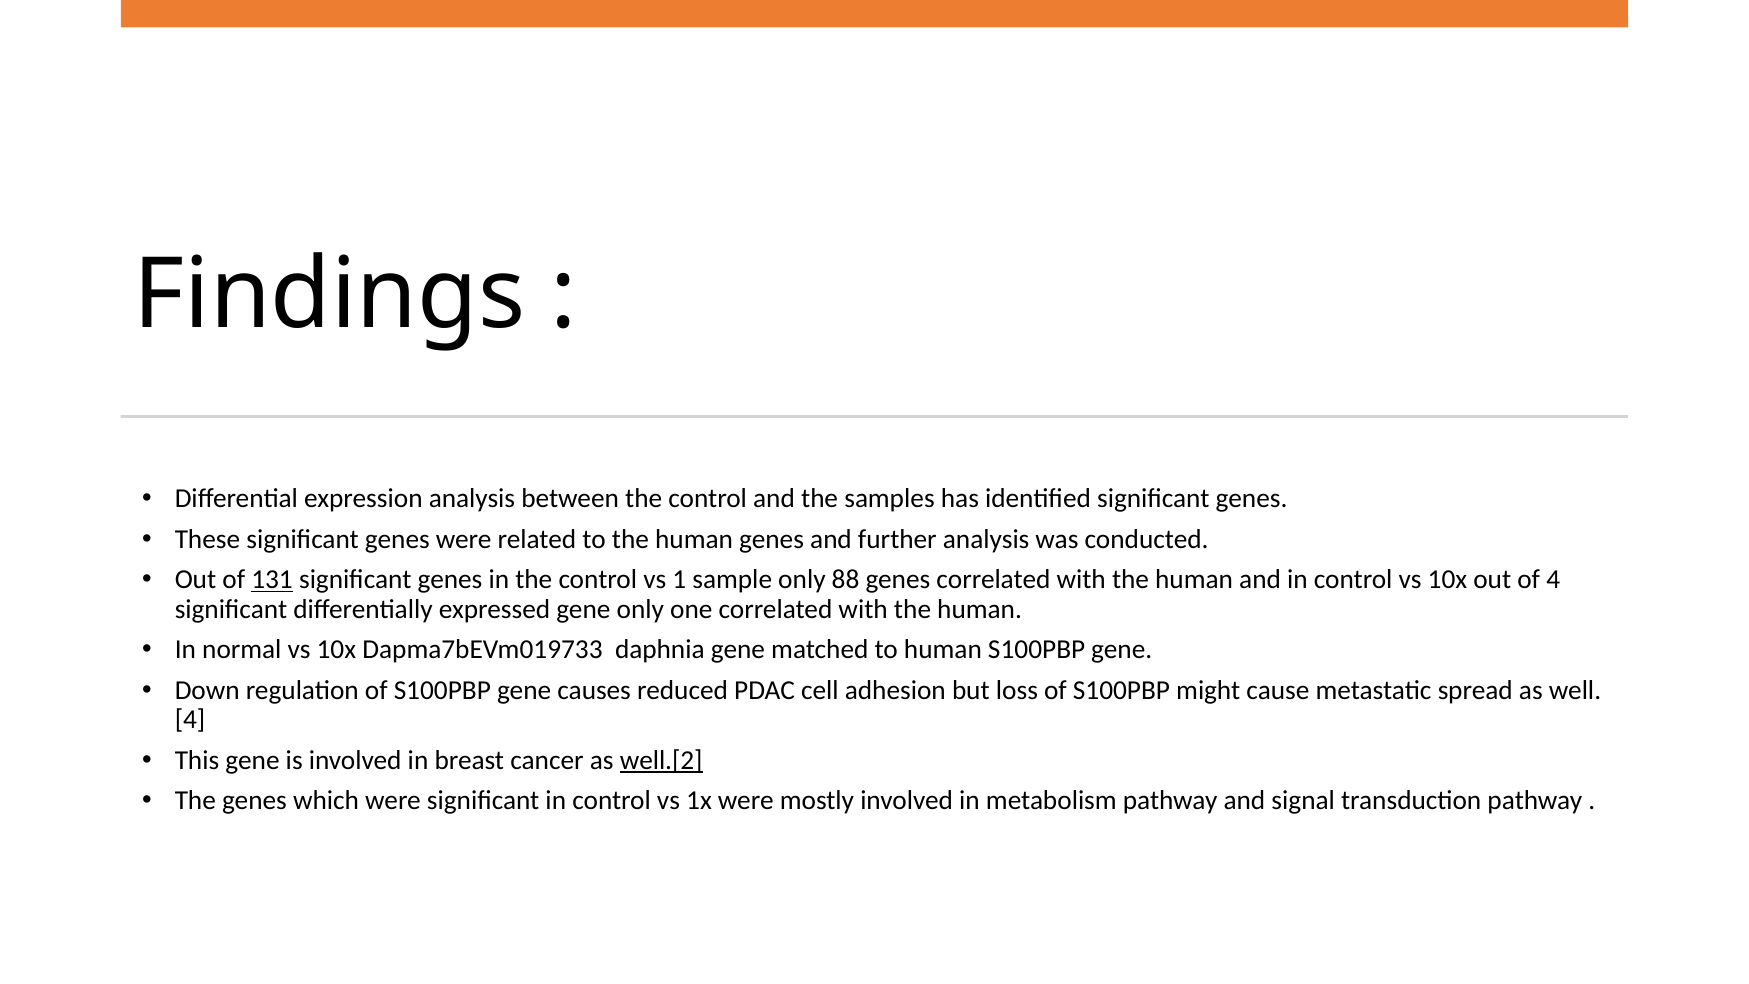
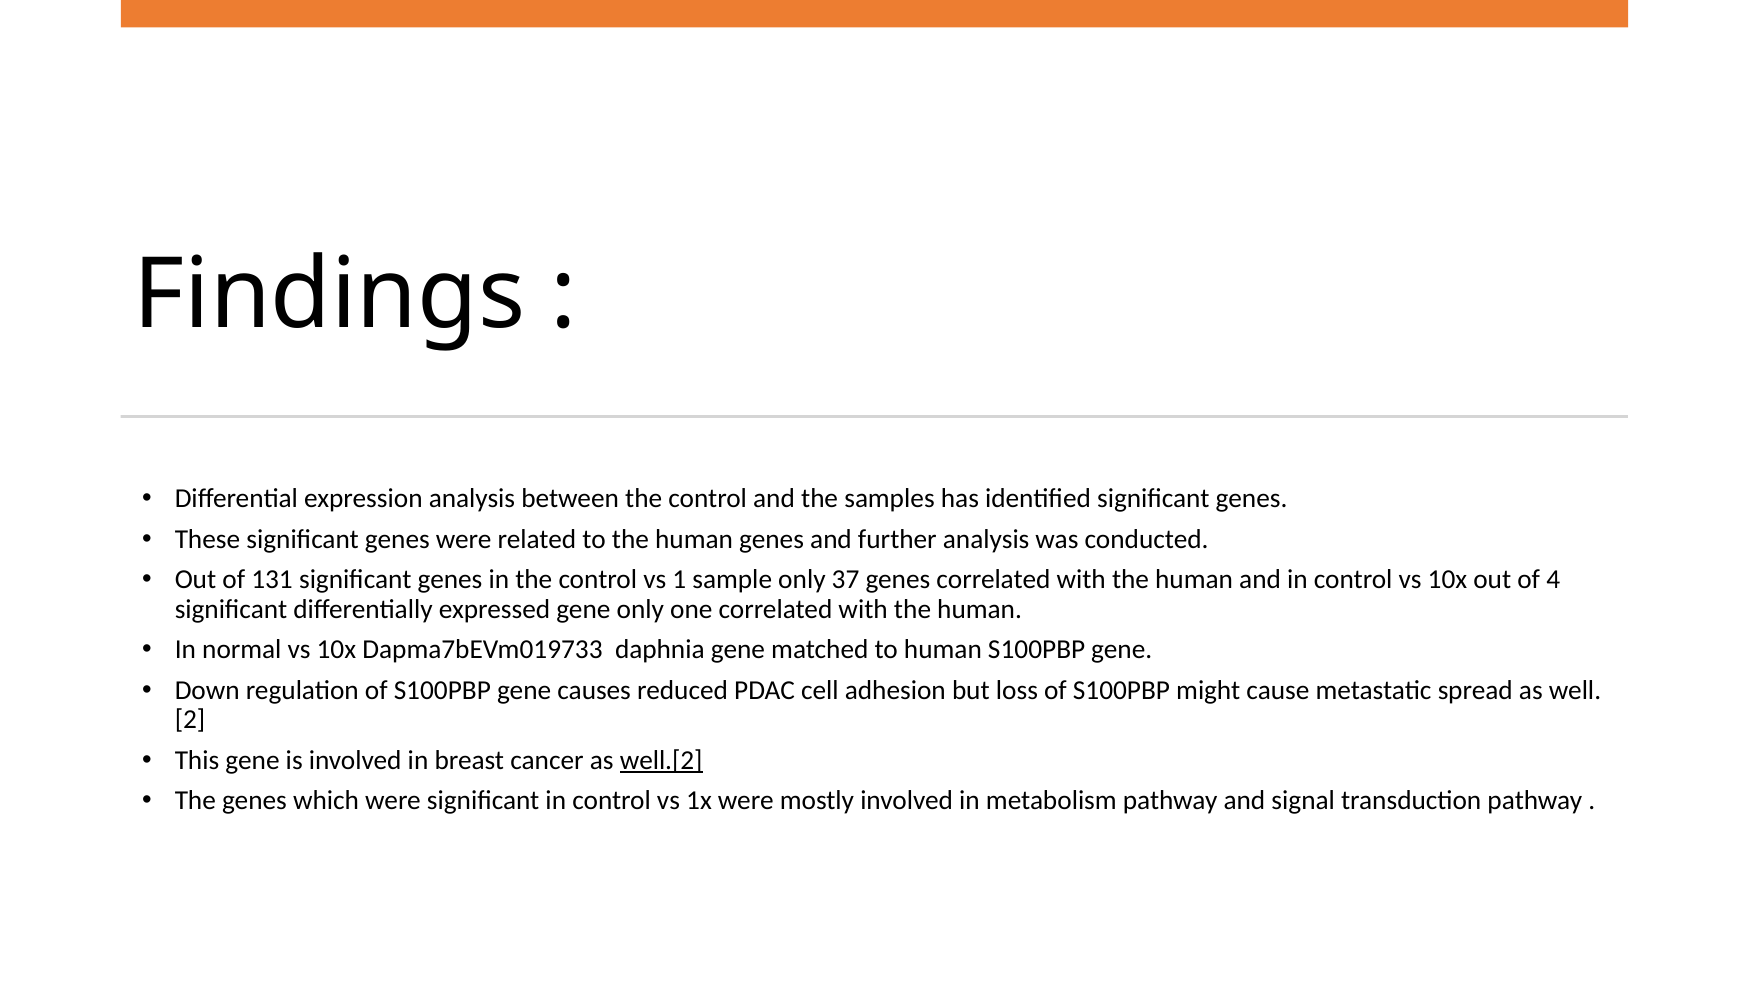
131 underline: present -> none (272, 580)
88: 88 -> 37 (846, 580)
4: 4 -> 2 (190, 720)
